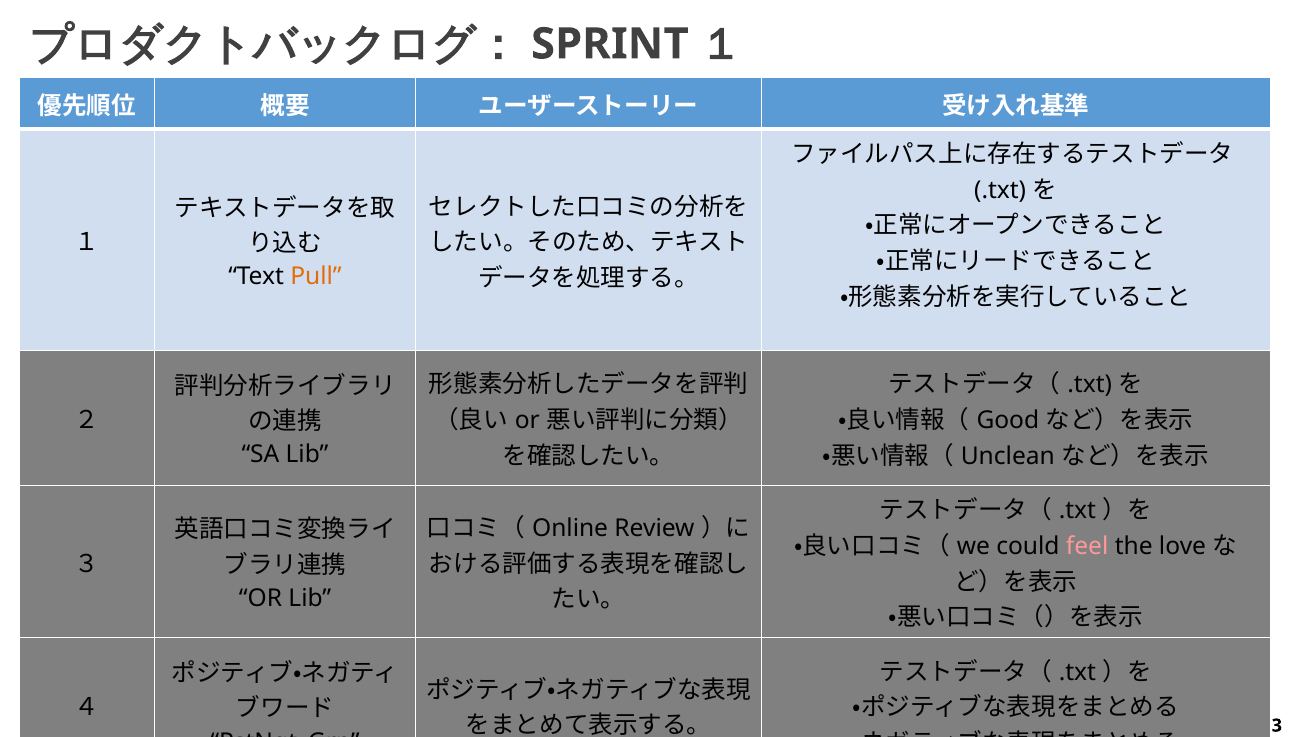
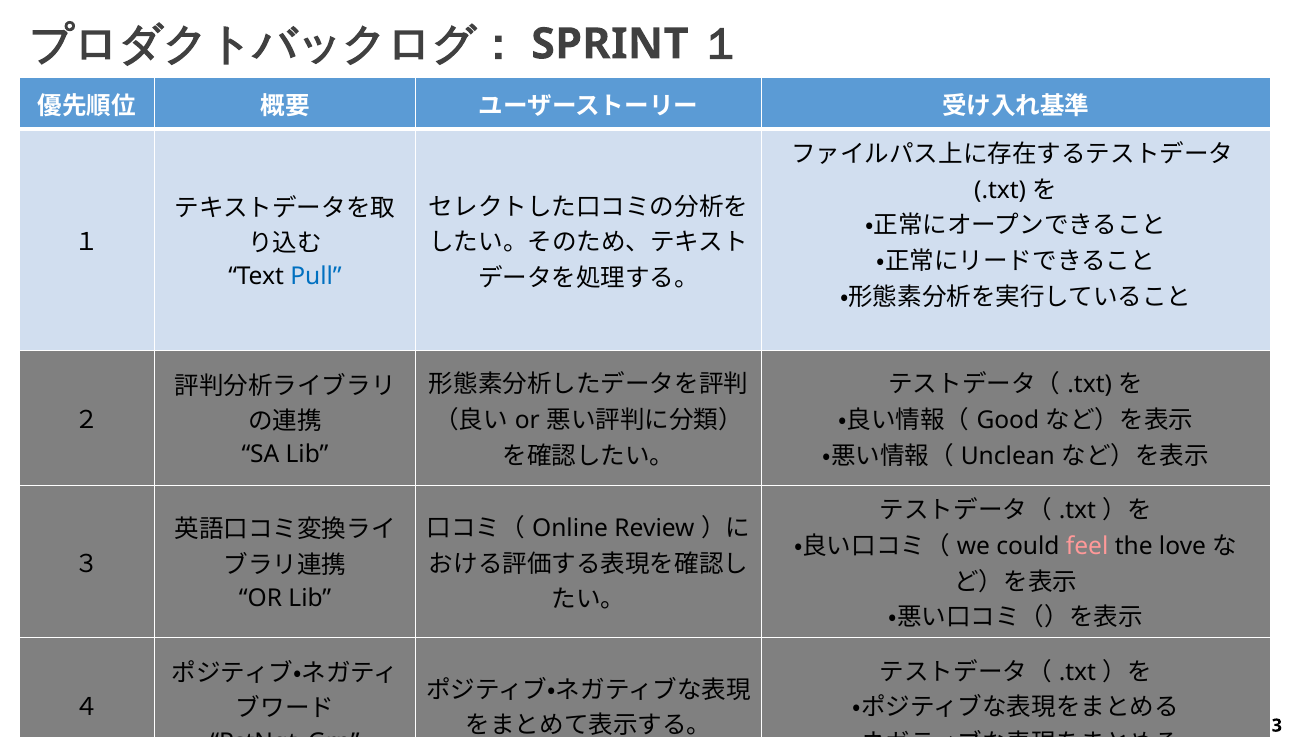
Pull colour: orange -> blue (316, 277)
